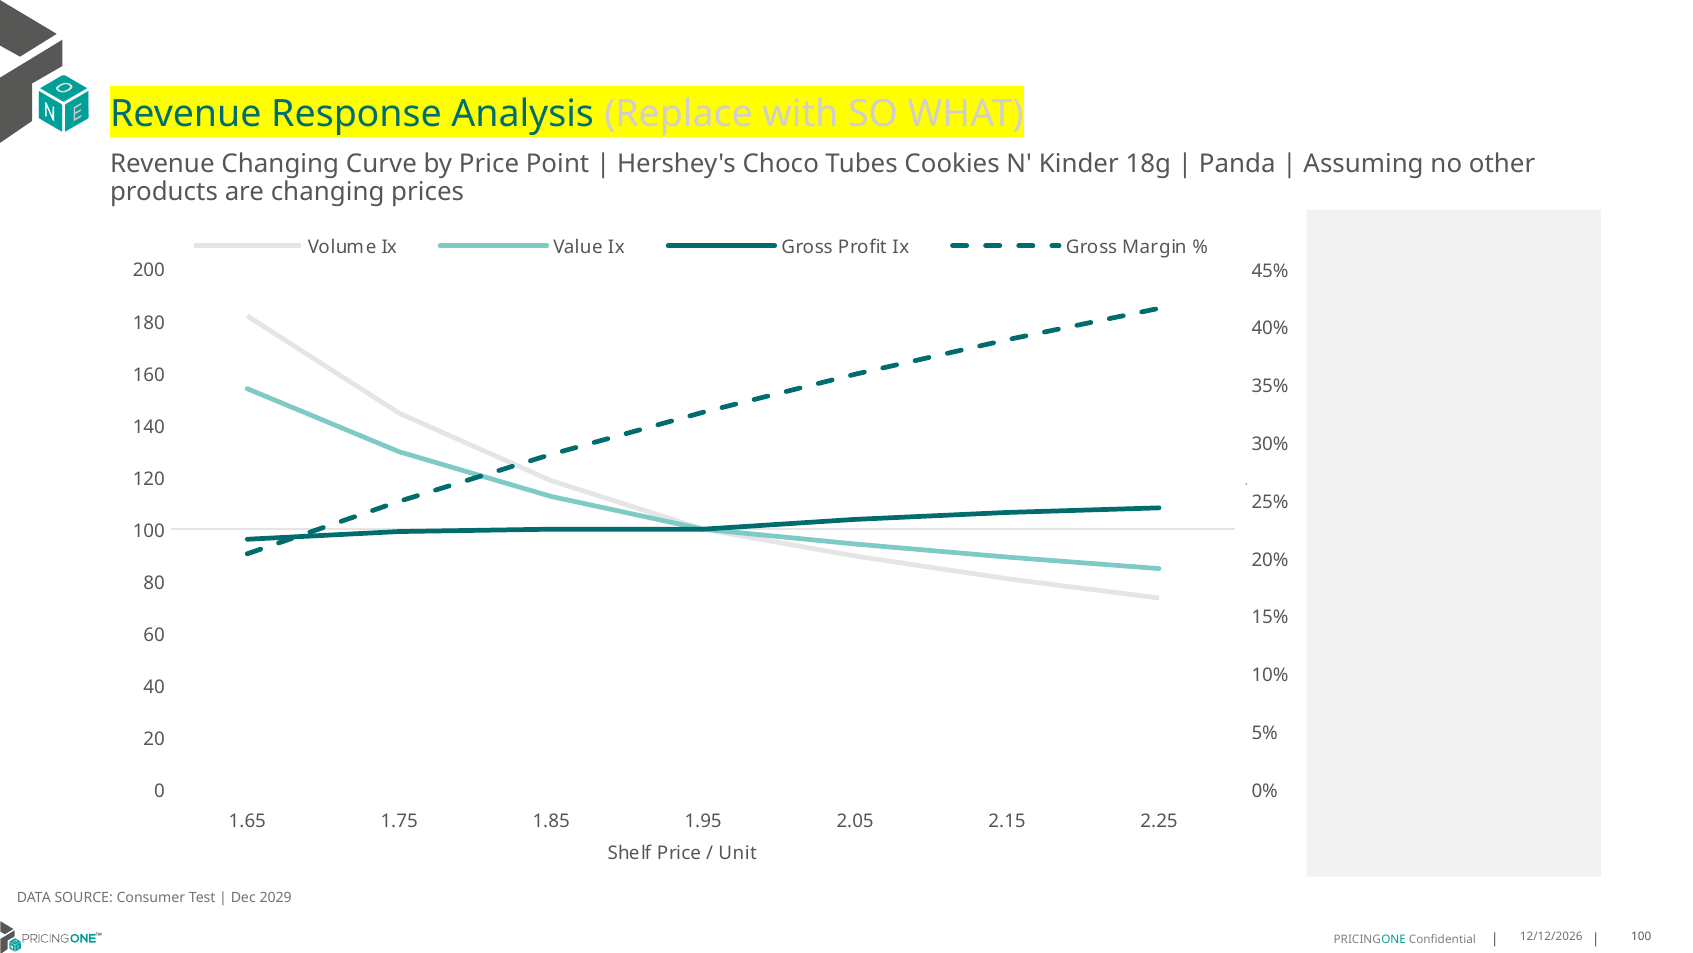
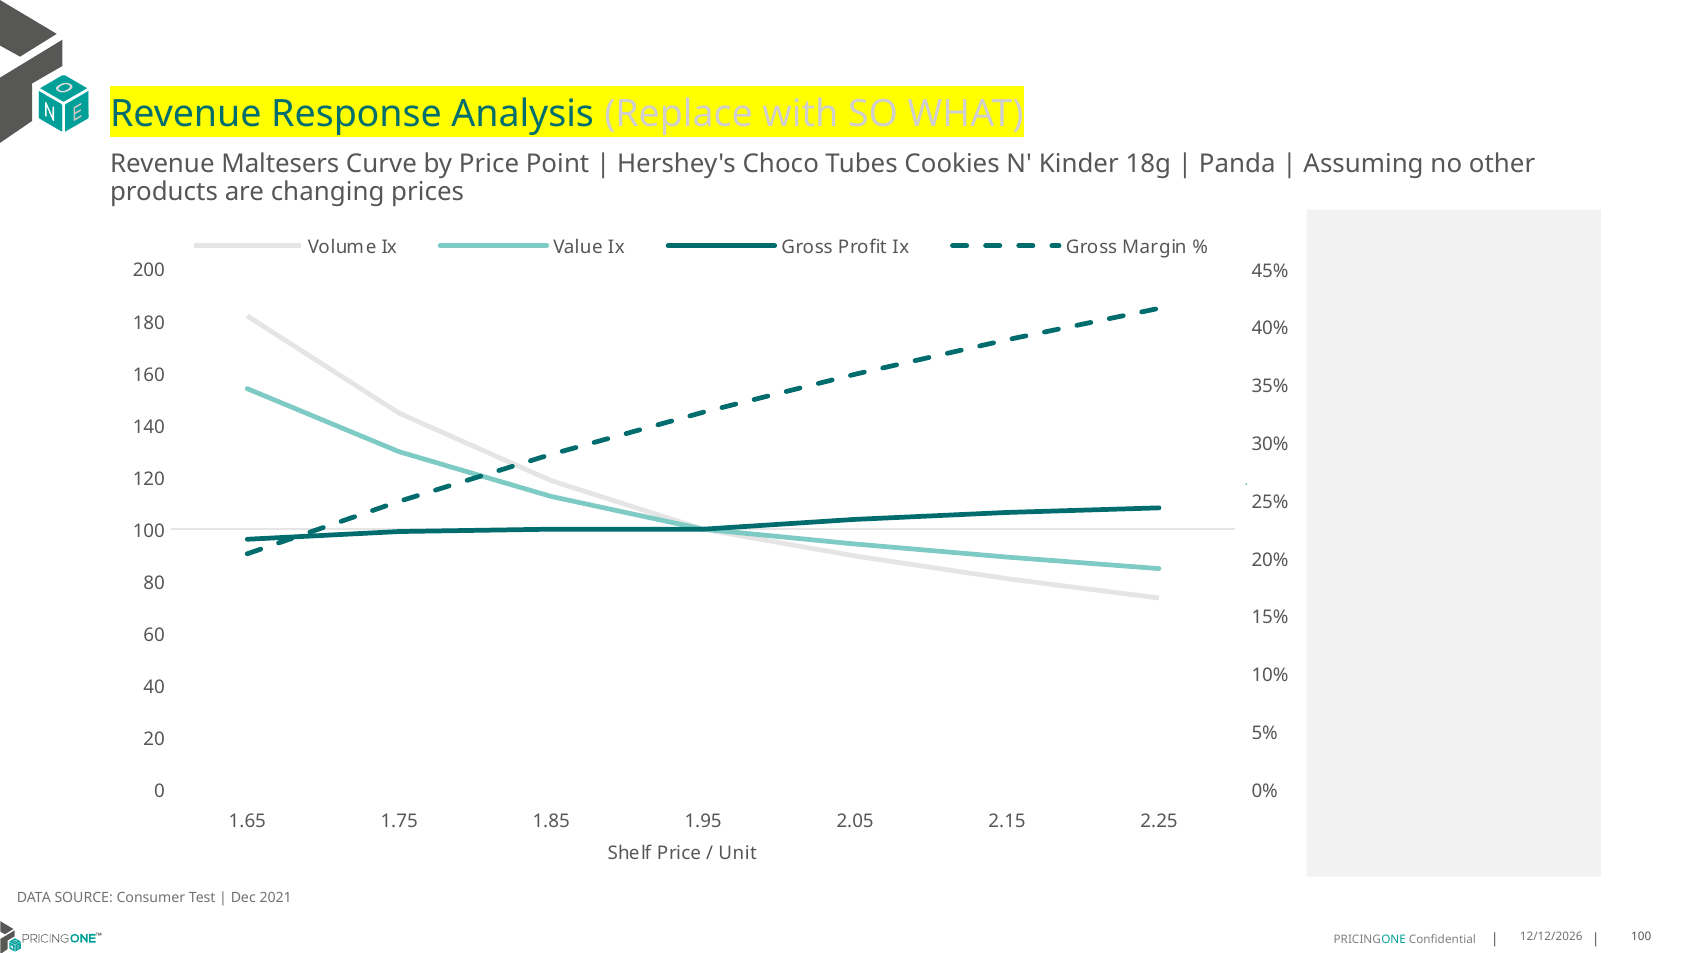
Revenue Changing: Changing -> Maltesers (280, 164)
2029: 2029 -> 2021 (276, 897)
